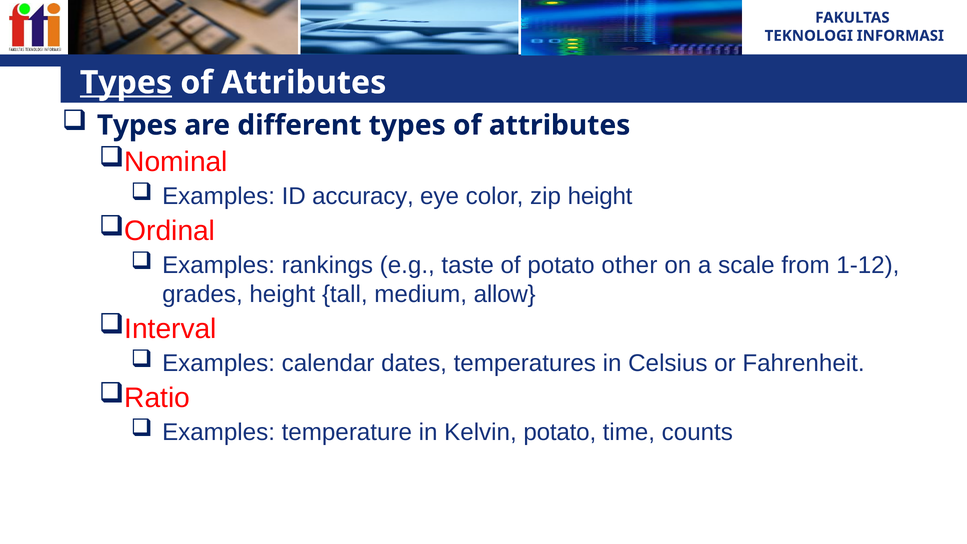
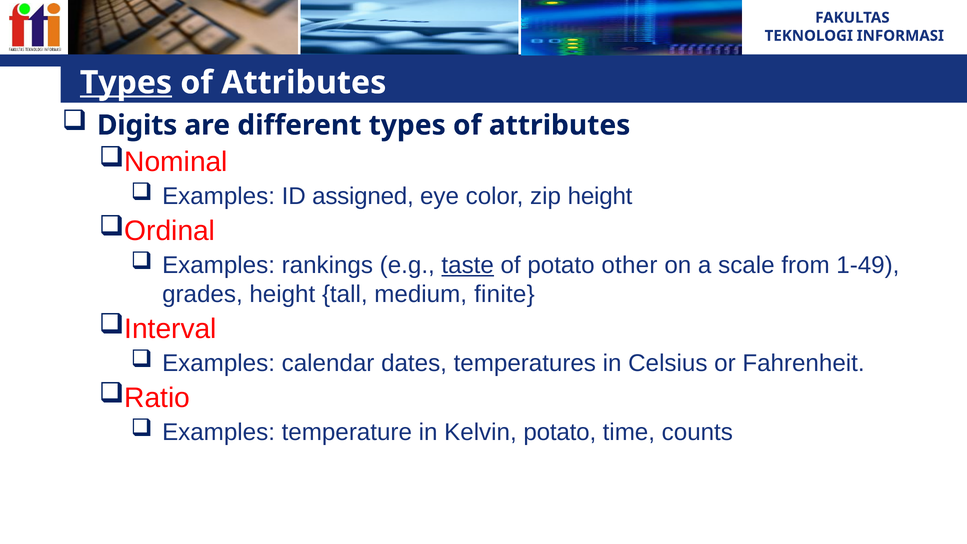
Types: Types -> Digits (137, 125)
accuracy: accuracy -> assigned (363, 196)
taste underline: none -> present (468, 265)
1-12: 1-12 -> 1-49 (868, 265)
allow: allow -> finite (504, 294)
